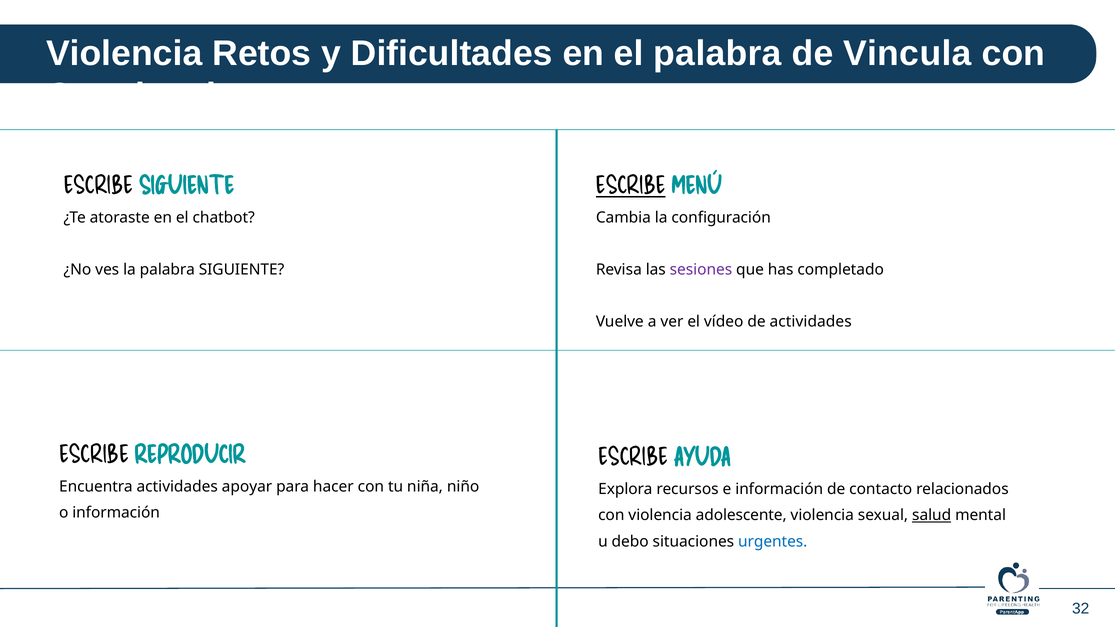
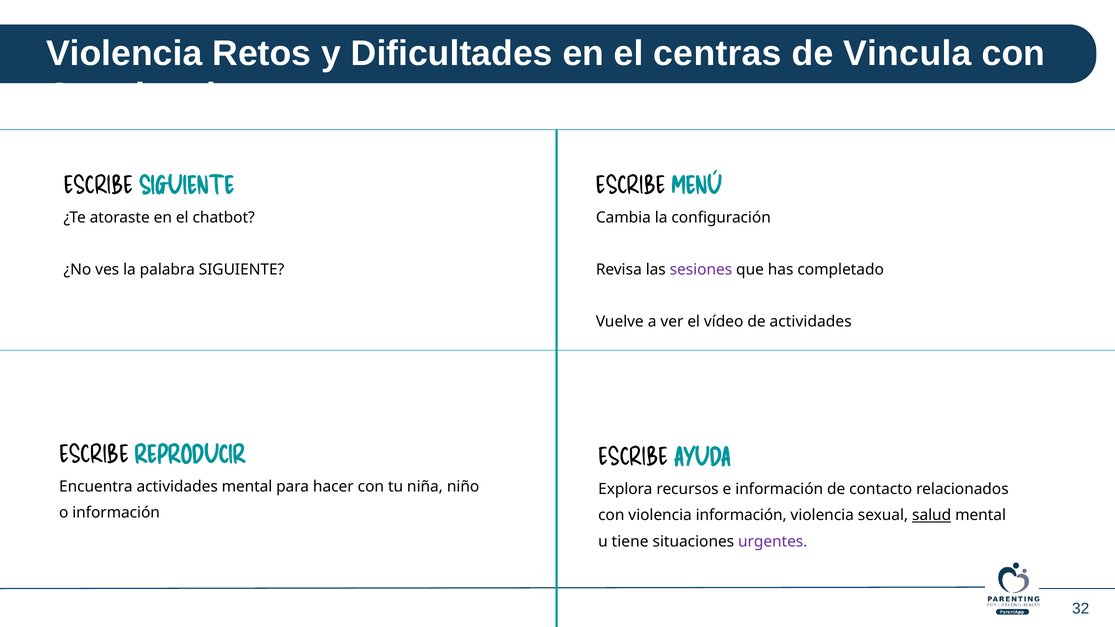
el palabra: palabra -> centras (718, 53)
ESCRIBE underline: present -> none (631, 186)
actividades apoyar: apoyar -> mental (247, 487)
violencia adolescente: adolescente -> información (741, 516)
debo: debo -> tiene (630, 542)
urgentes colour: blue -> purple (773, 542)
